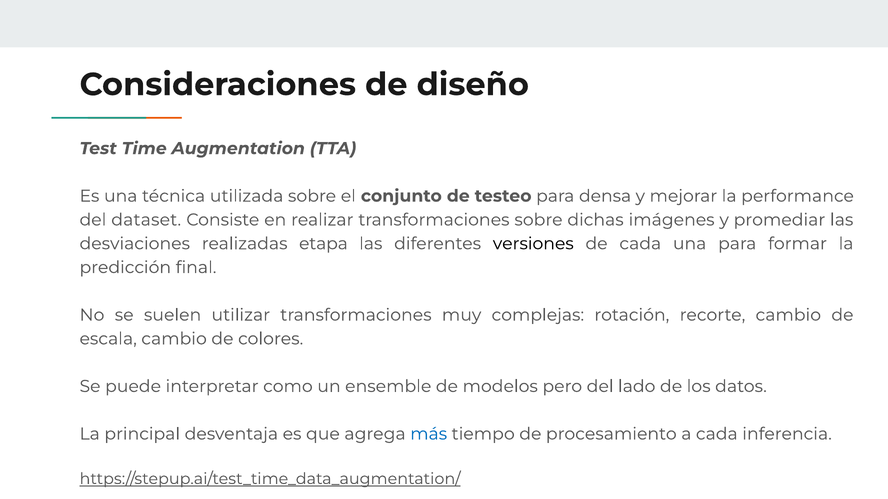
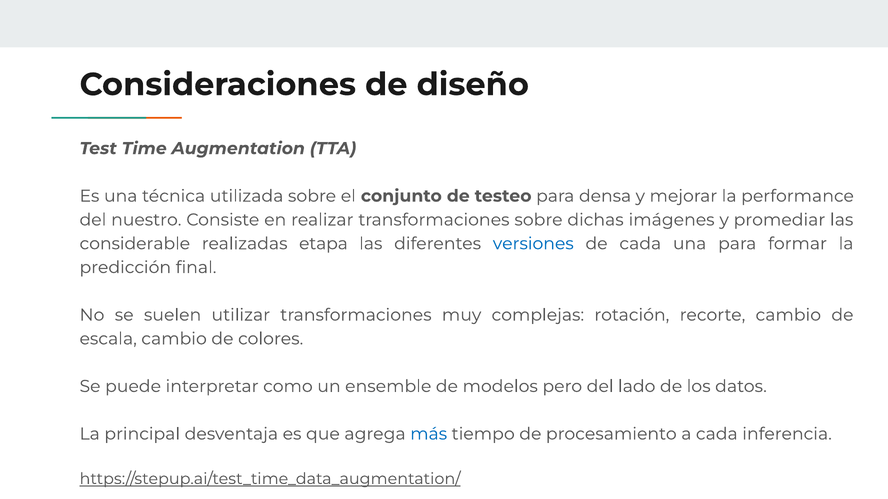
dataset: dataset -> nuestro (146, 220)
desviaciones: desviaciones -> considerable (135, 244)
versiones colour: black -> blue (533, 244)
